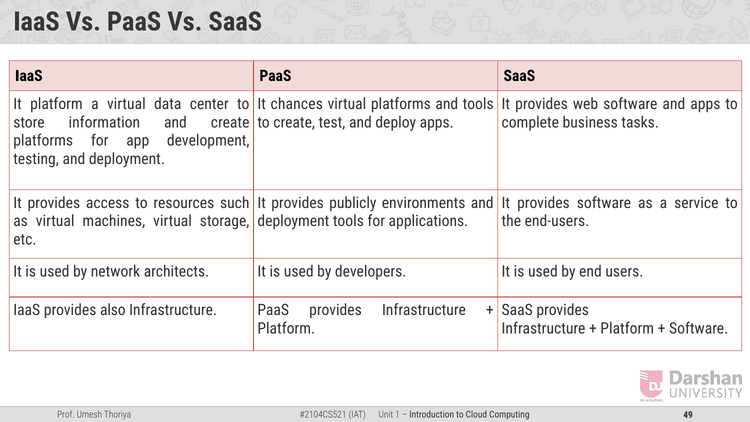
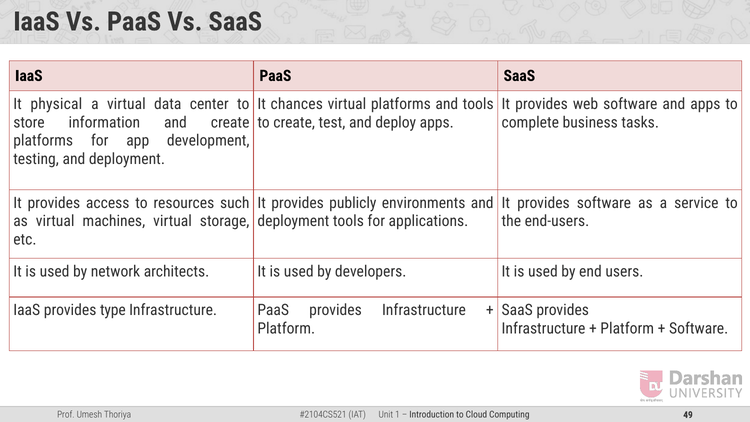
It platform: platform -> physical (56, 104)
also: also -> type (113, 310)
